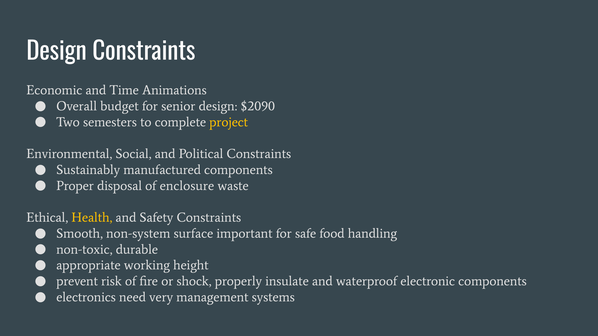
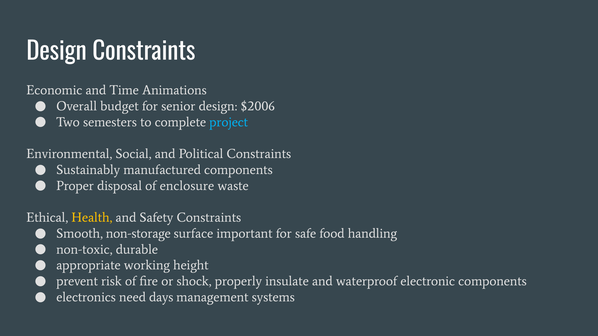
$2090: $2090 -> $2006 (258, 106)
project colour: yellow -> light blue (229, 122)
non-system: non-system -> non-storage (138, 234)
very: very -> days (161, 297)
